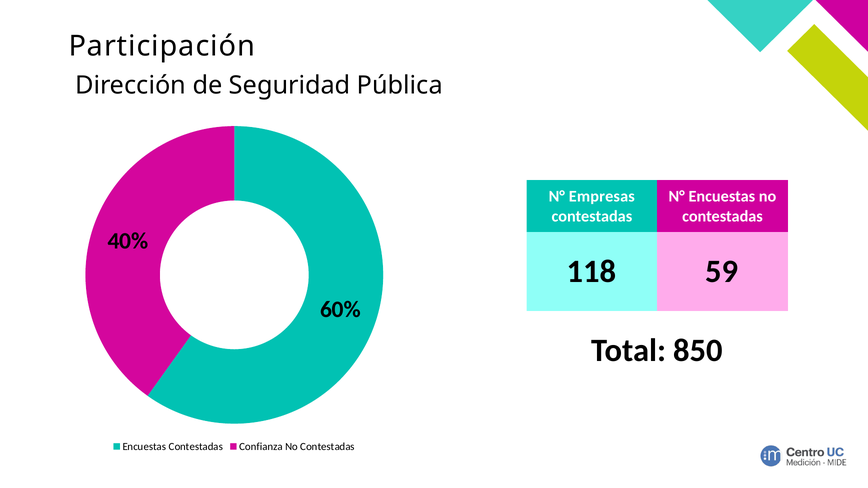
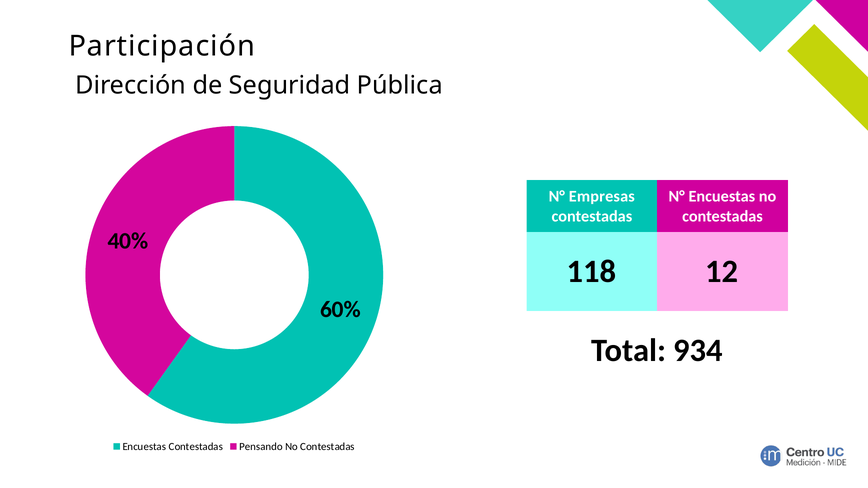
59: 59 -> 12 (722, 272)
850: 850 -> 934 (698, 351)
Confianza: Confianza -> Pensando (261, 447)
